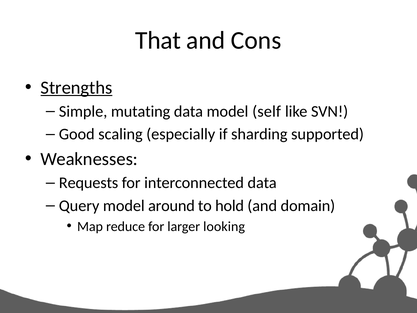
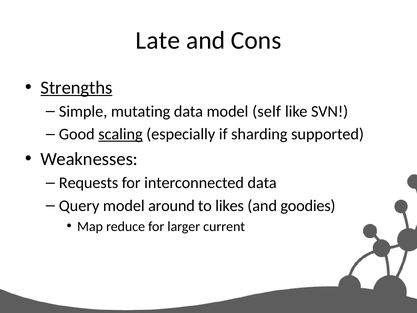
That: That -> Late (158, 40)
scaling underline: none -> present (120, 134)
hold: hold -> likes (230, 206)
domain: domain -> goodies (308, 206)
looking: looking -> current (224, 226)
